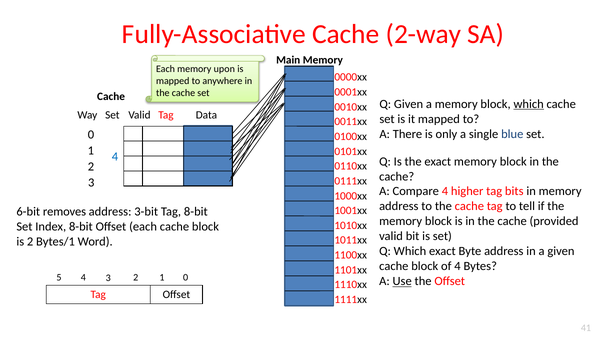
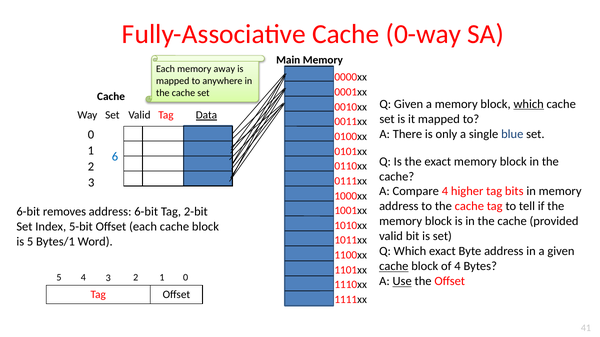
2-way: 2-way -> 0-way (423, 34)
upon: upon -> away (224, 69)
Data underline: none -> present (206, 115)
1 4: 4 -> 6 (115, 157)
address 3-bit: 3-bit -> 6-bit (146, 212)
Tag 8-bit: 8-bit -> 2-bit (196, 212)
Index 8-bit: 8-bit -> 5-bit (81, 227)
is 2: 2 -> 5 (30, 242)
cache underline: none -> present (394, 267)
